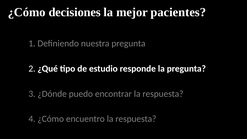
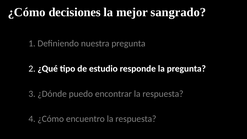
pacientes: pacientes -> sangrado (178, 12)
